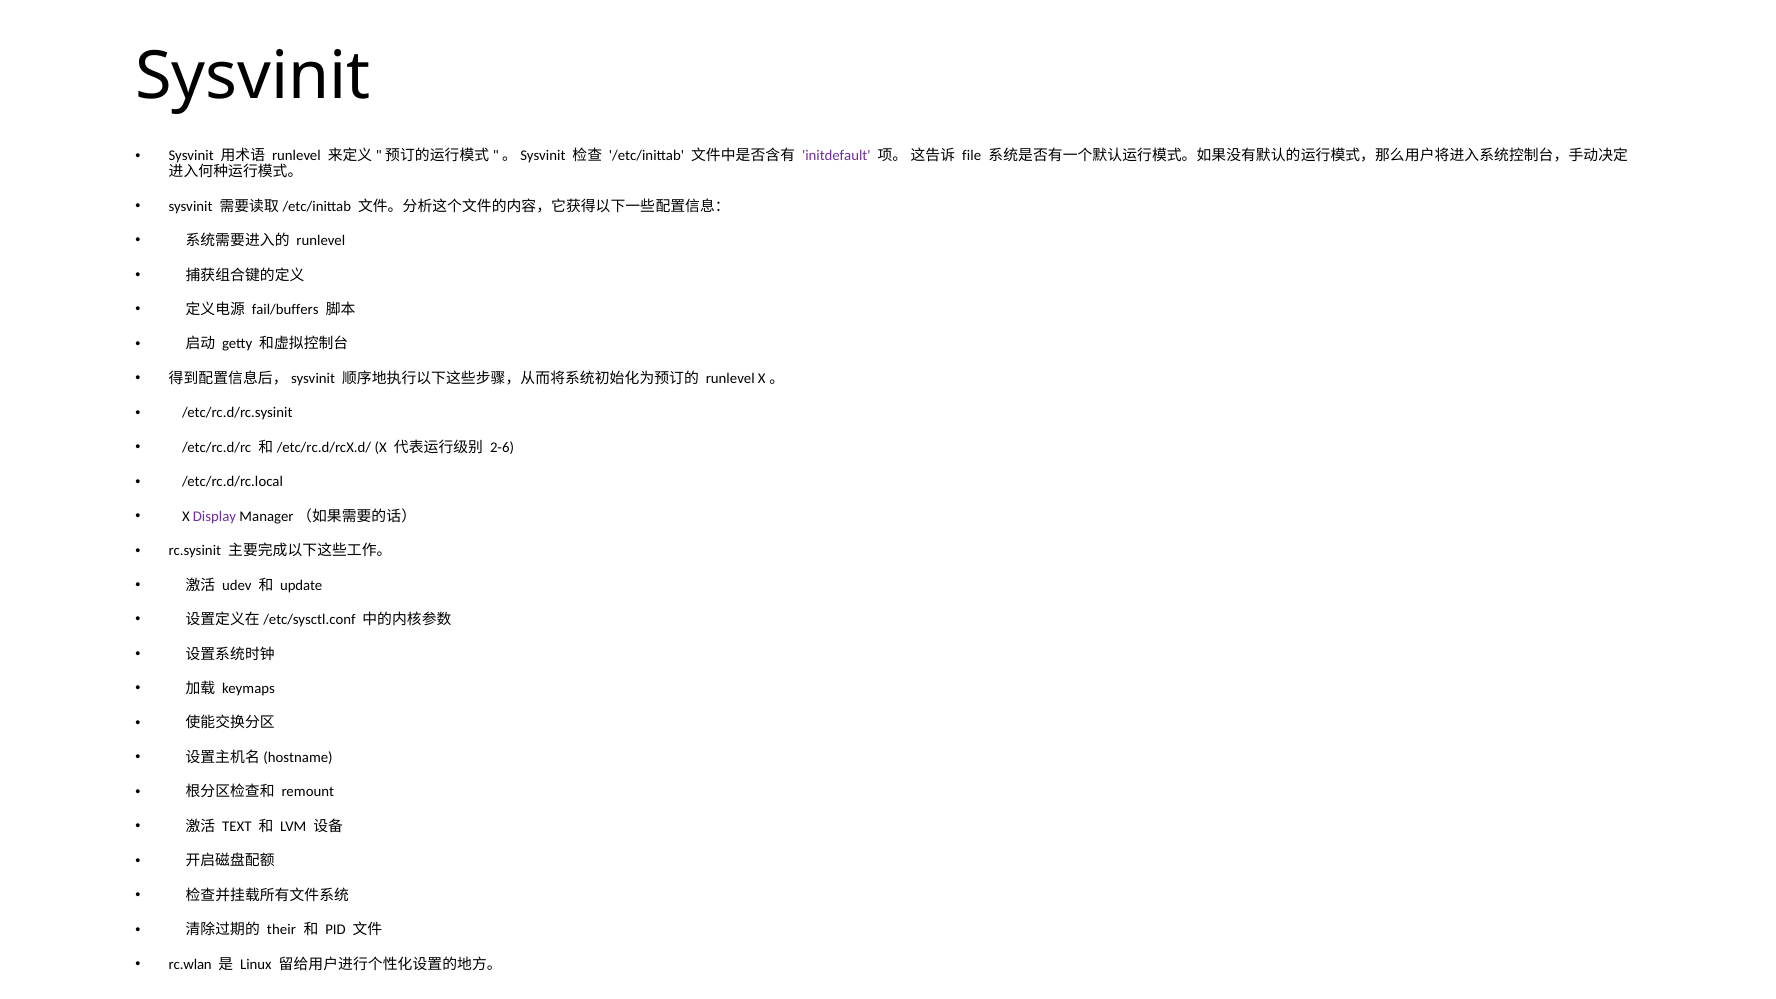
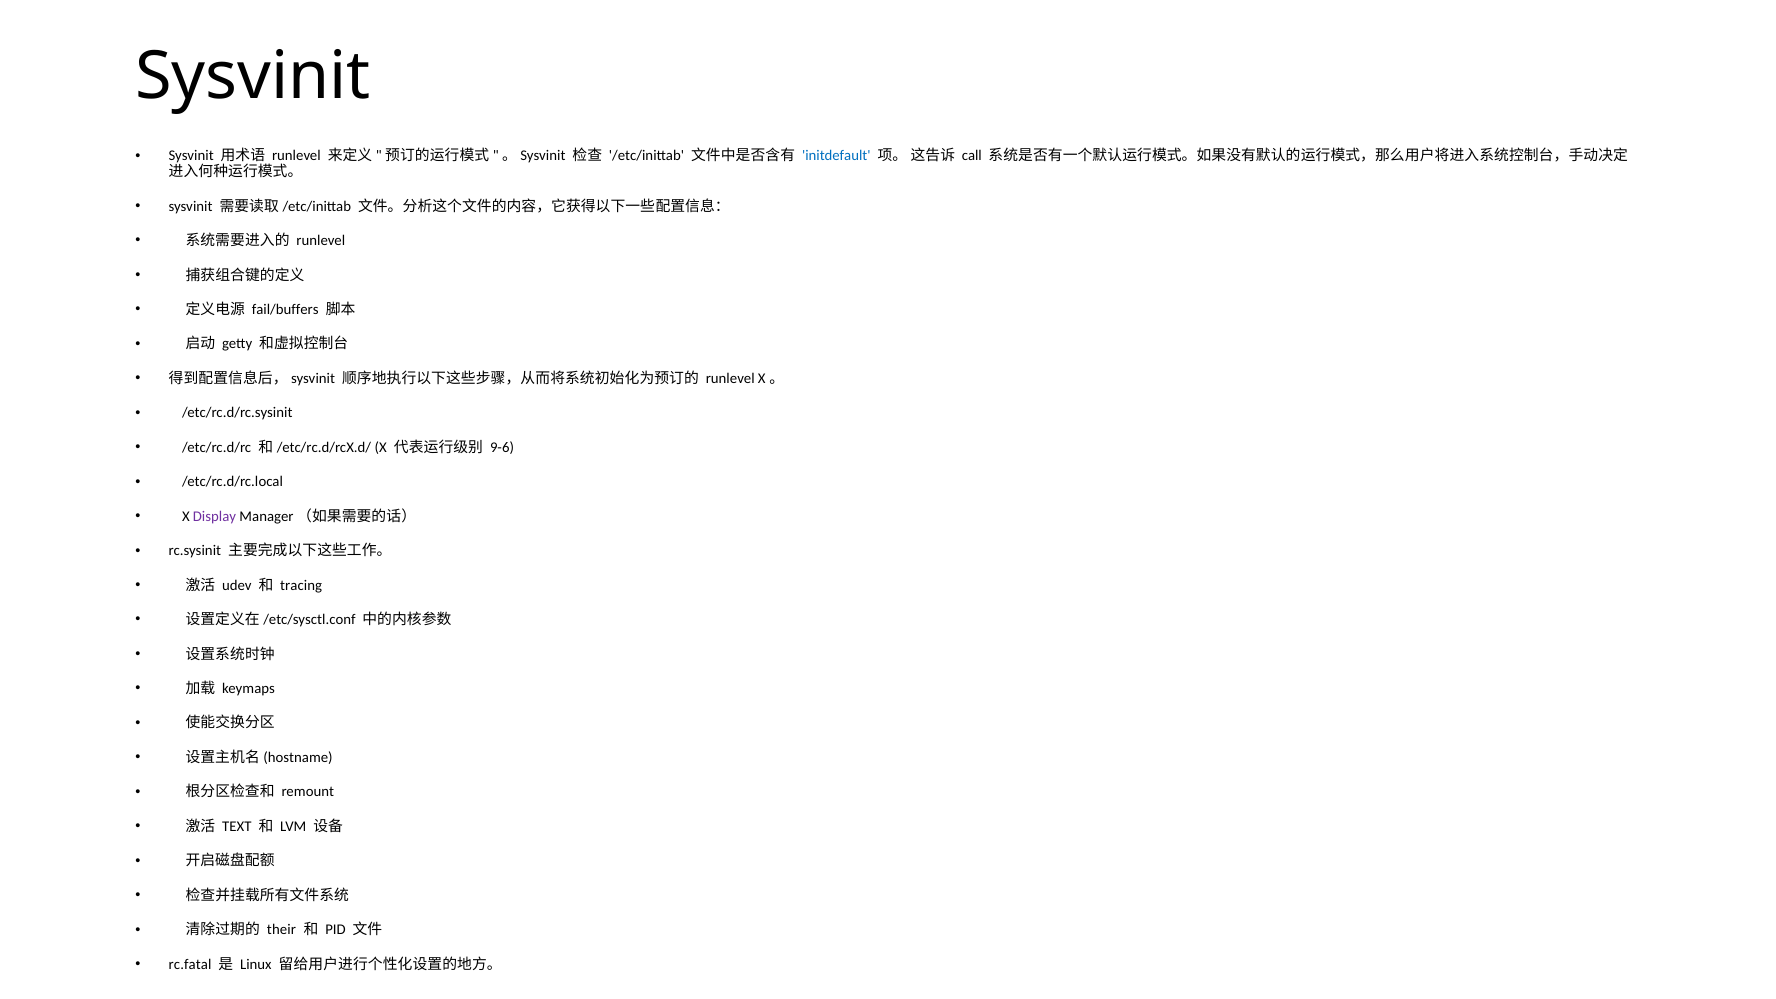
initdefault colour: purple -> blue (836, 156)
file: file -> call (972, 156)
2-6: 2-6 -> 9-6 (502, 447)
update: update -> tracing (301, 585)
rc.wlan: rc.wlan -> rc.fatal (190, 964)
